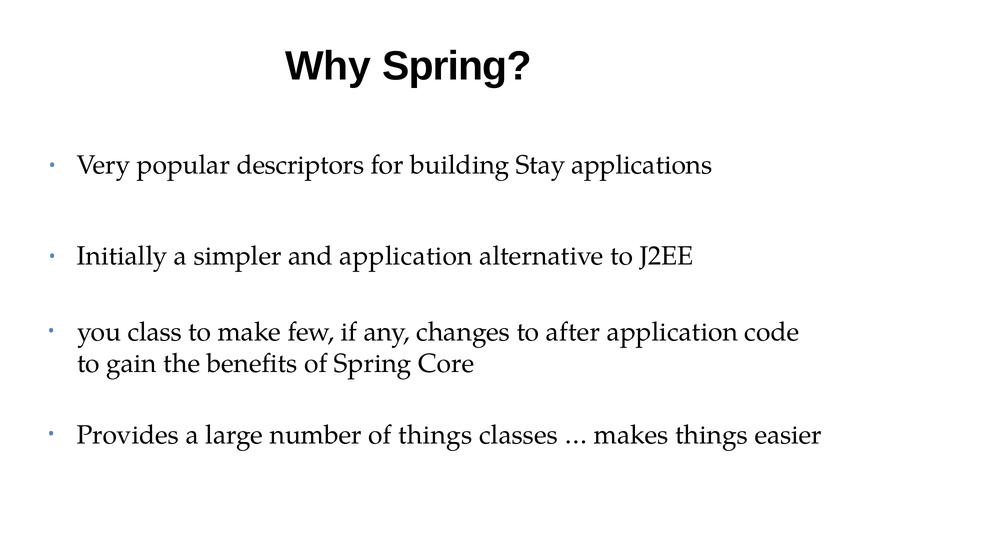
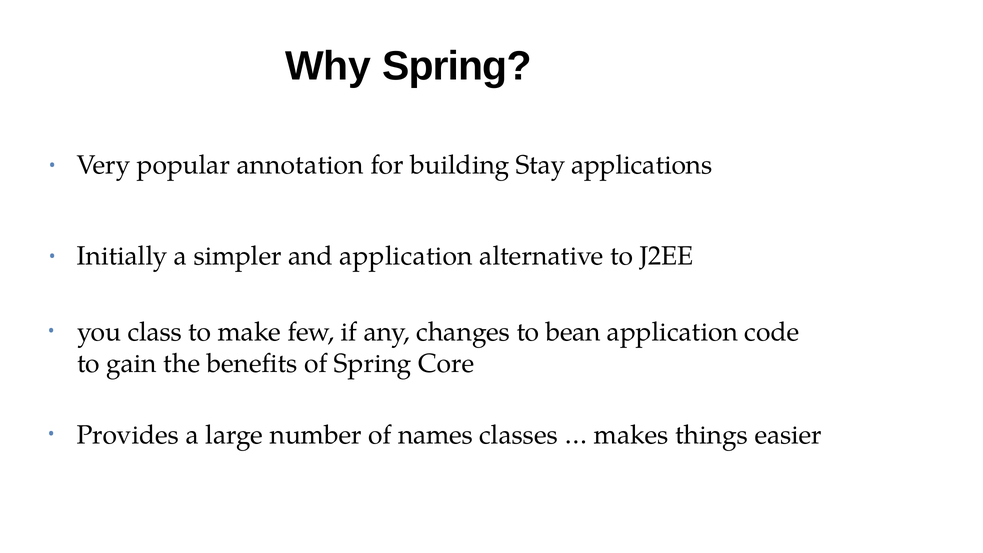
descriptors: descriptors -> annotation (300, 165)
after: after -> bean (573, 332)
of things: things -> names (436, 435)
